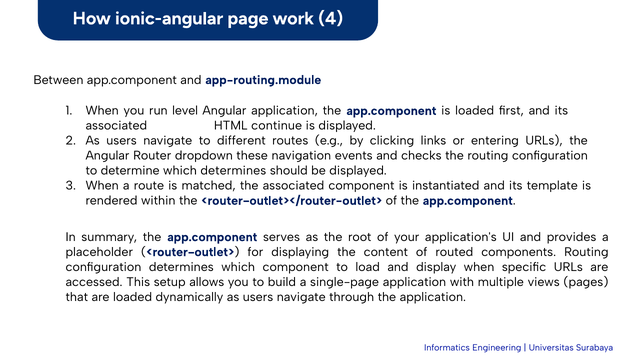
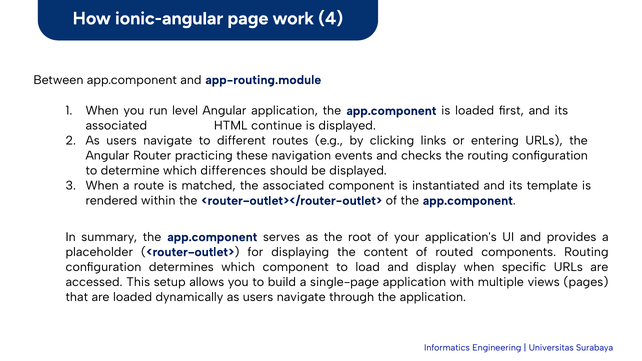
dropdown: dropdown -> practicing (204, 156)
which determines: determines -> differences (233, 171)
